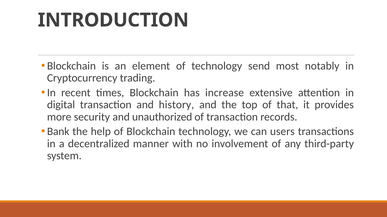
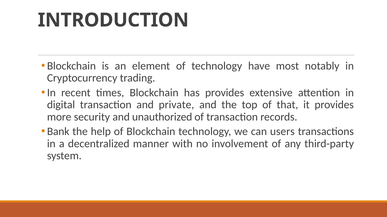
send: send -> have (259, 66)
has increase: increase -> provides (225, 93)
history: history -> private (176, 105)
